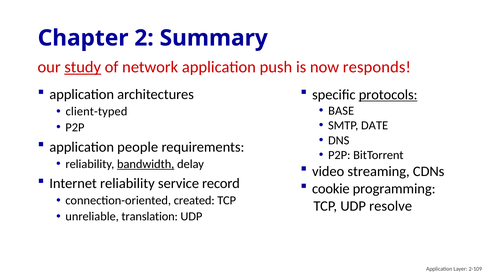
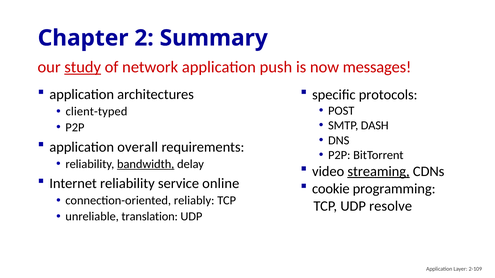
responds: responds -> messages (377, 67)
protocols underline: present -> none (388, 95)
BASE: BASE -> POST (341, 111)
DATE: DATE -> DASH (375, 126)
people: people -> overall (138, 147)
streaming underline: none -> present (379, 172)
record: record -> online (221, 184)
created: created -> reliably (194, 201)
